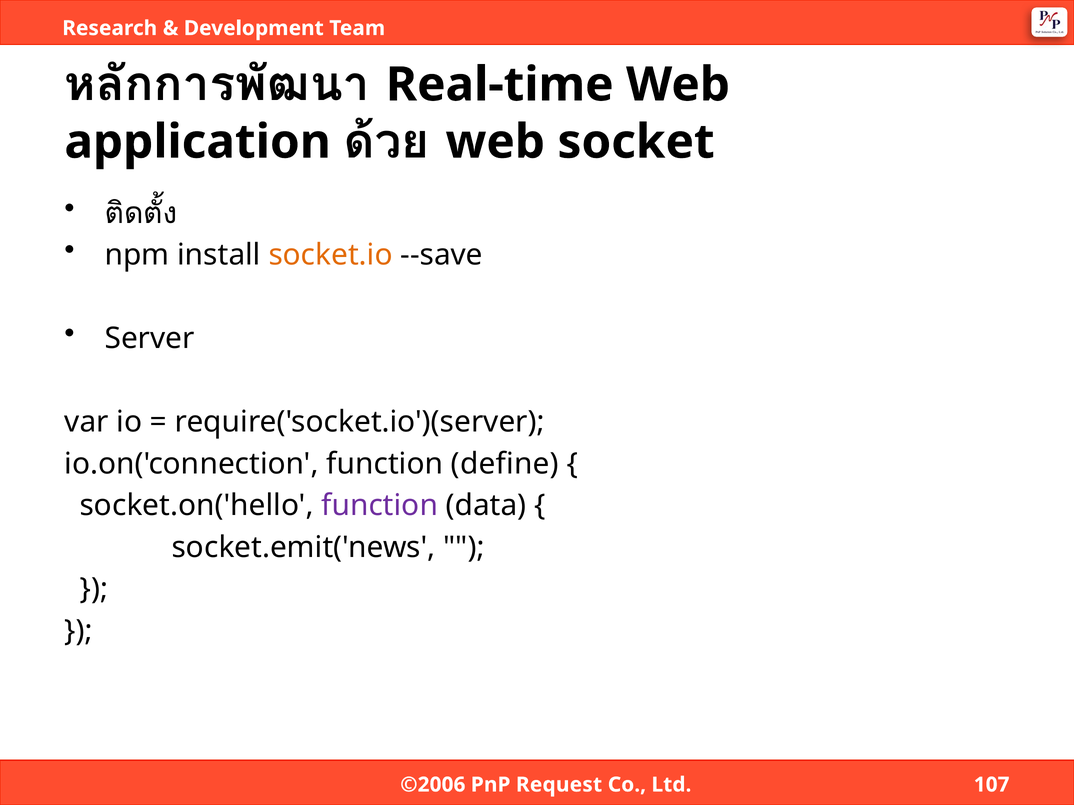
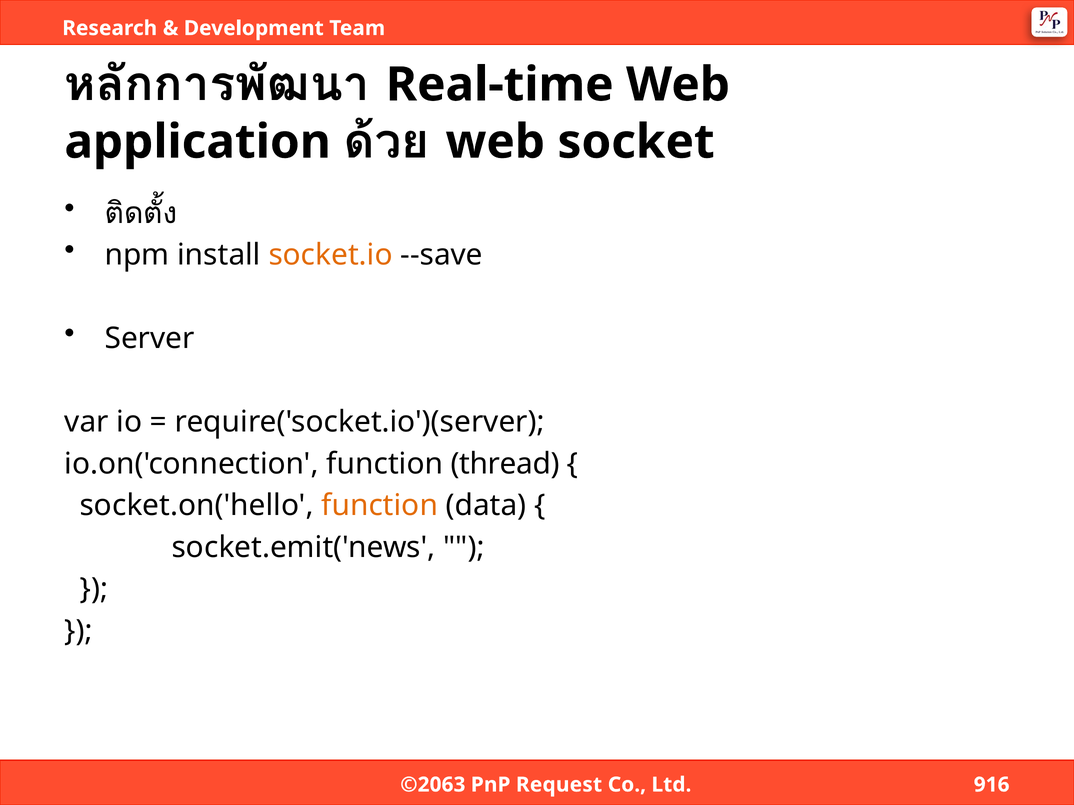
define: define -> thread (505, 464)
function colour: purple -> orange (380, 506)
©2006: ©2006 -> ©2063 (433, 785)
107: 107 -> 916 (992, 785)
